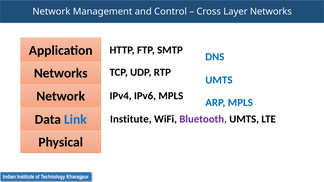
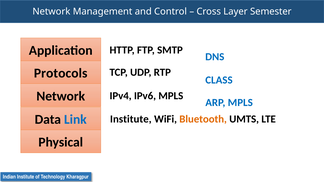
Layer Networks: Networks -> Semester (271, 11)
Networks: Networks -> Protocols (61, 73)
UMTS: UMTS -> CLASS (219, 80)
Bluetooth colour: purple -> orange (203, 119)
